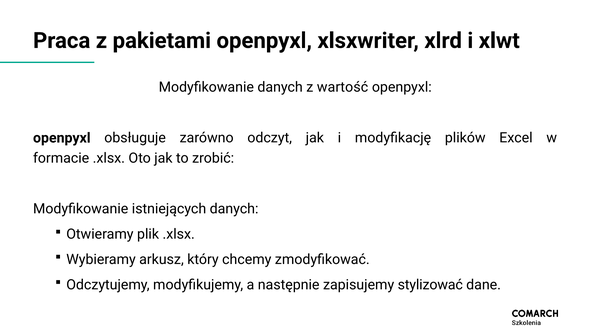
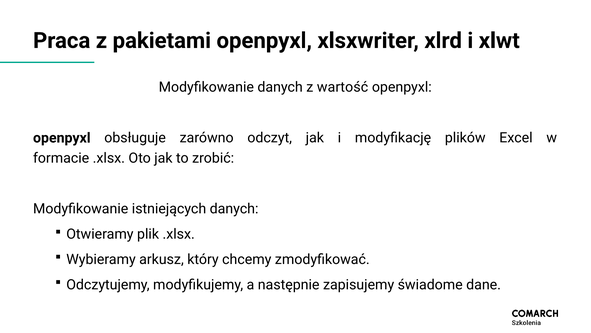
stylizować: stylizować -> świadome (430, 284)
